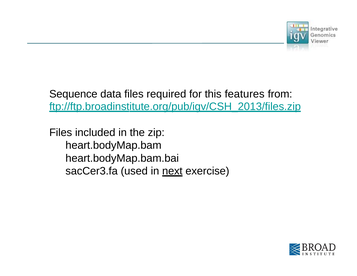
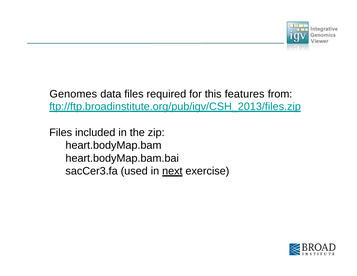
Sequence: Sequence -> Genomes (73, 94)
